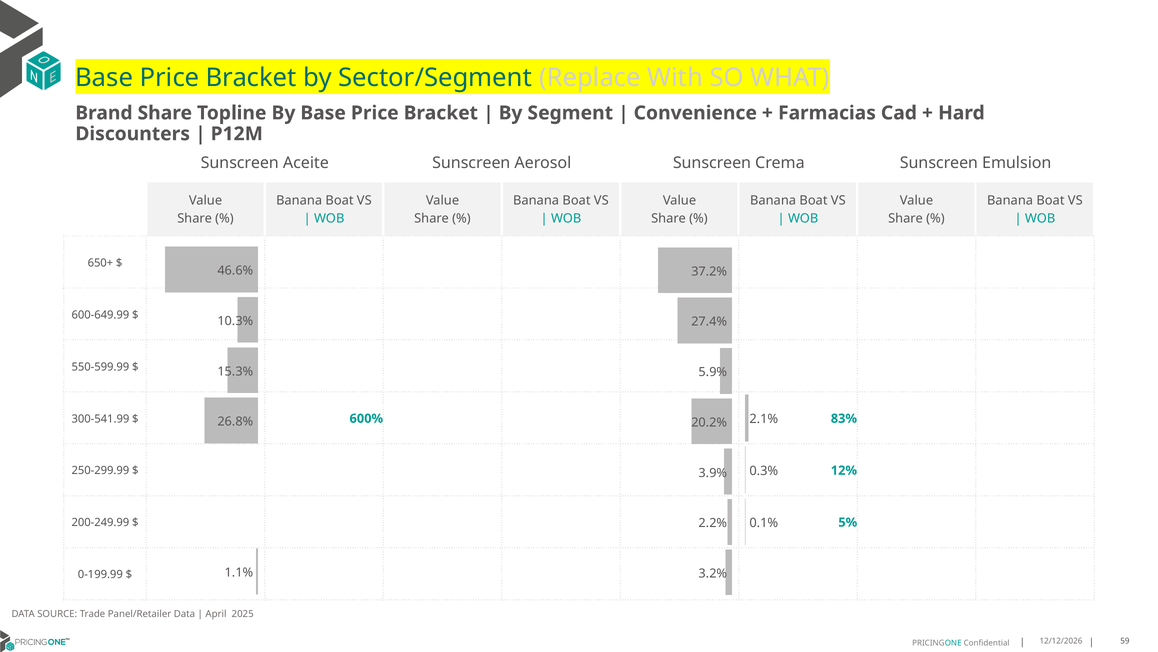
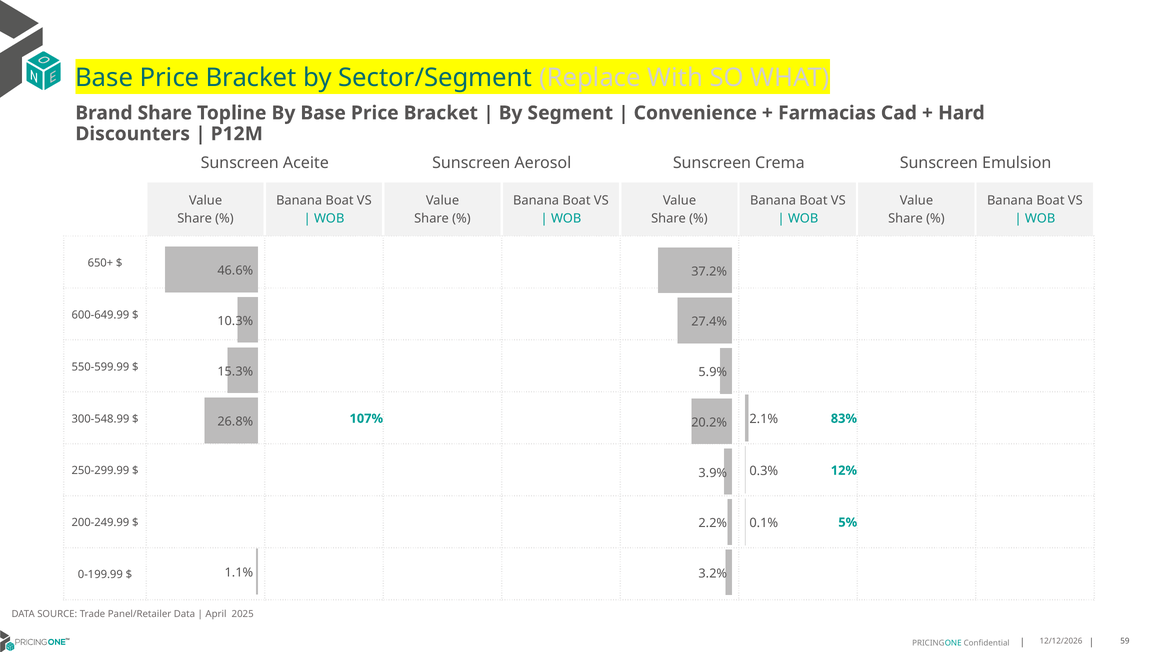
300-541.99: 300-541.99 -> 300-548.99 (100, 418)
600%: 600% -> 107% (366, 418)
